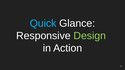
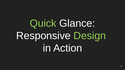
Quick colour: light blue -> light green (43, 23)
